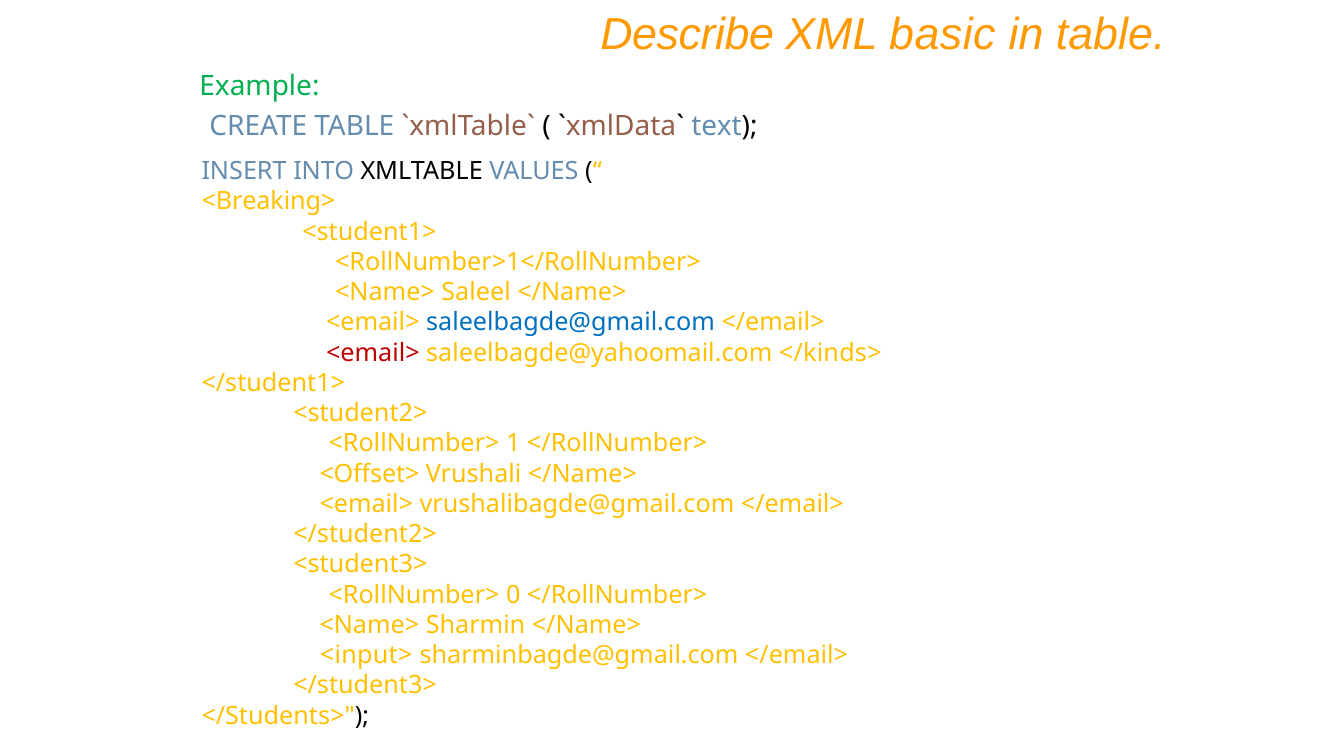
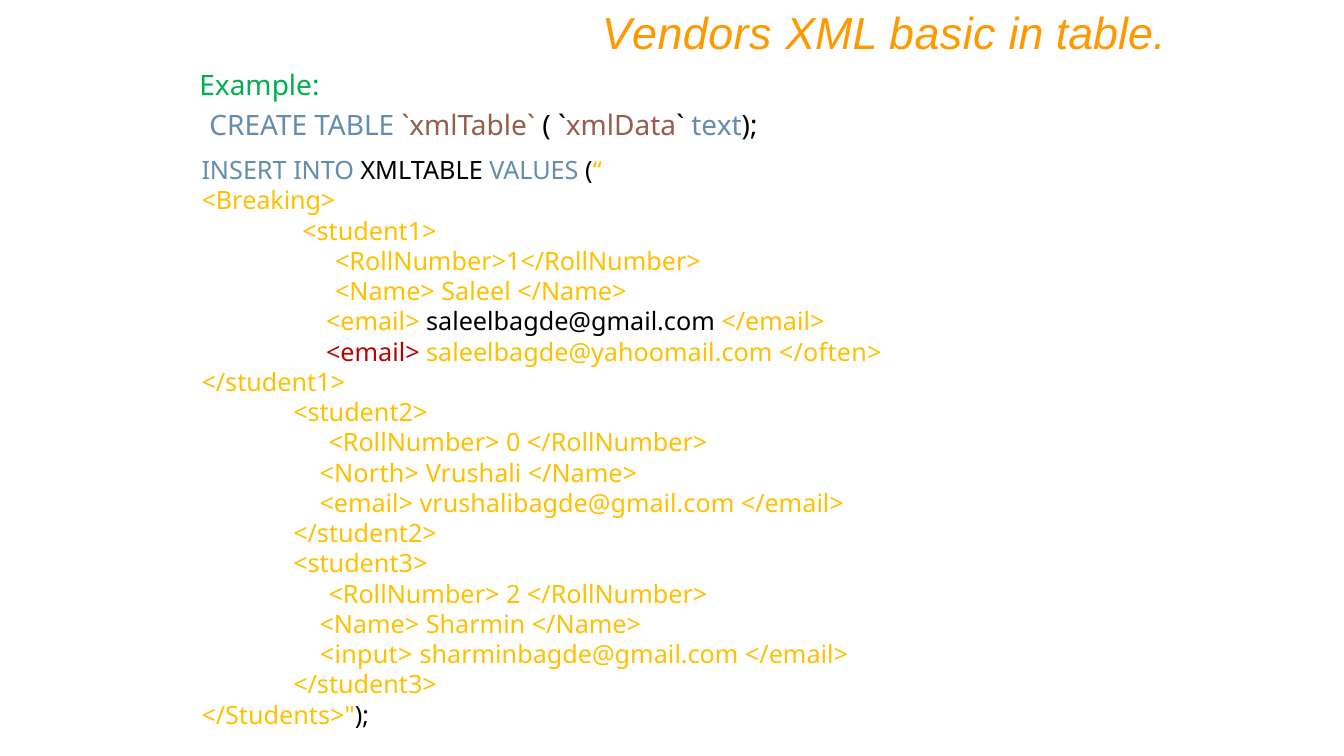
Describe: Describe -> Vendors (687, 35)
saleelbagde@gmail.com colour: blue -> black (570, 323)
</kinds>: </kinds> -> </often> (830, 353)
1: 1 -> 0 (513, 444)
<Offset>: <Offset> -> <North> (369, 474)
0: 0 -> 2 (513, 595)
